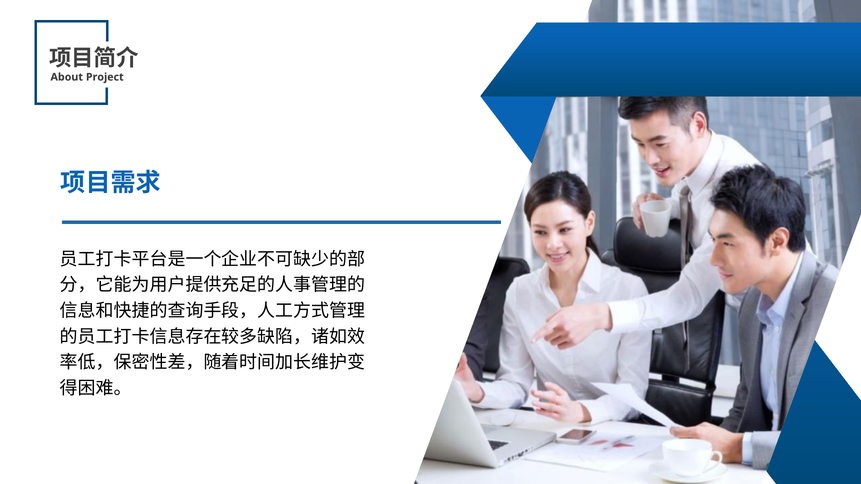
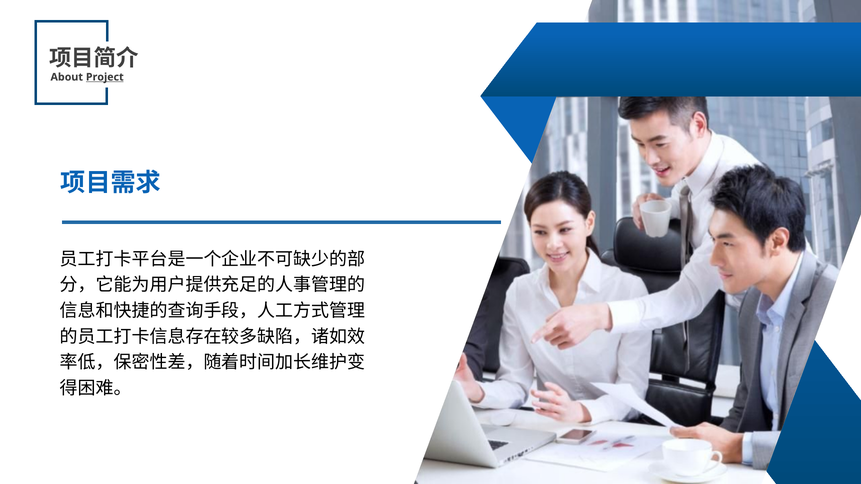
Project underline: none -> present (105, 77)
